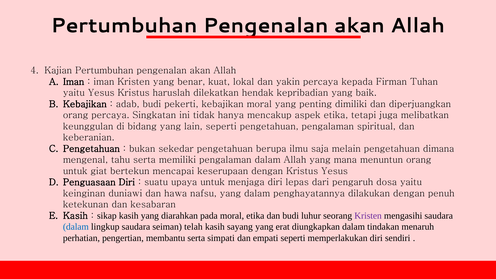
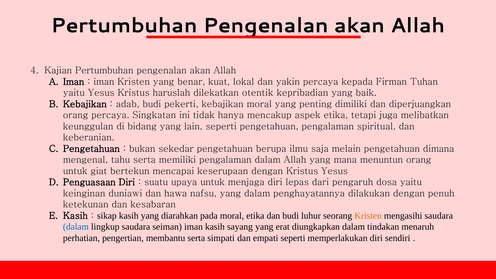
hendak: hendak -> otentik (258, 93)
Kristen colour: purple -> orange (368, 216)
seiman telah: telah -> iman (193, 227)
